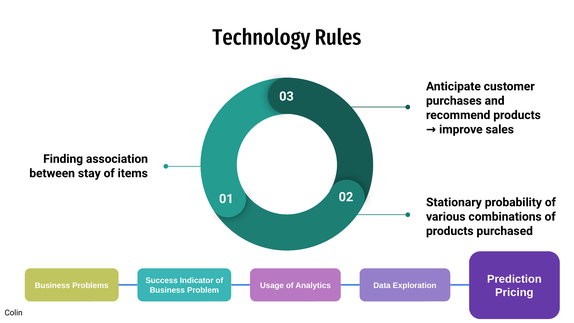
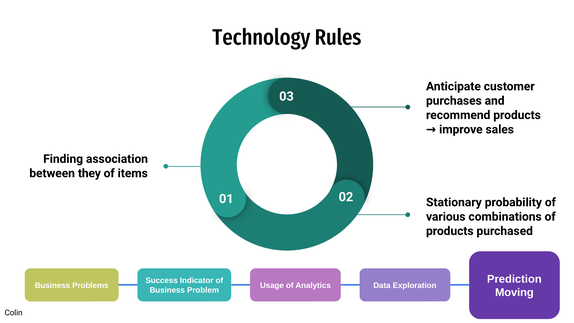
stay: stay -> they (89, 173)
Pricing: Pricing -> Moving (514, 293)
